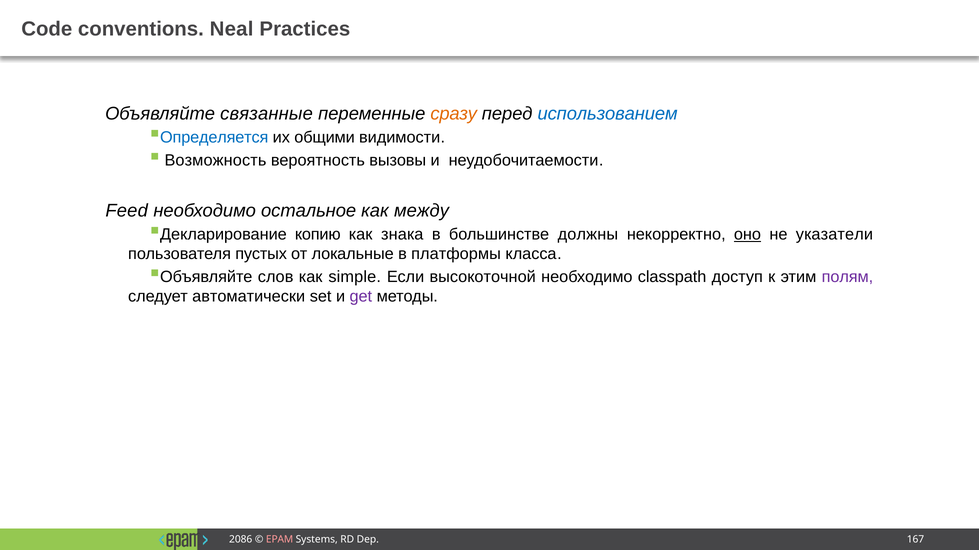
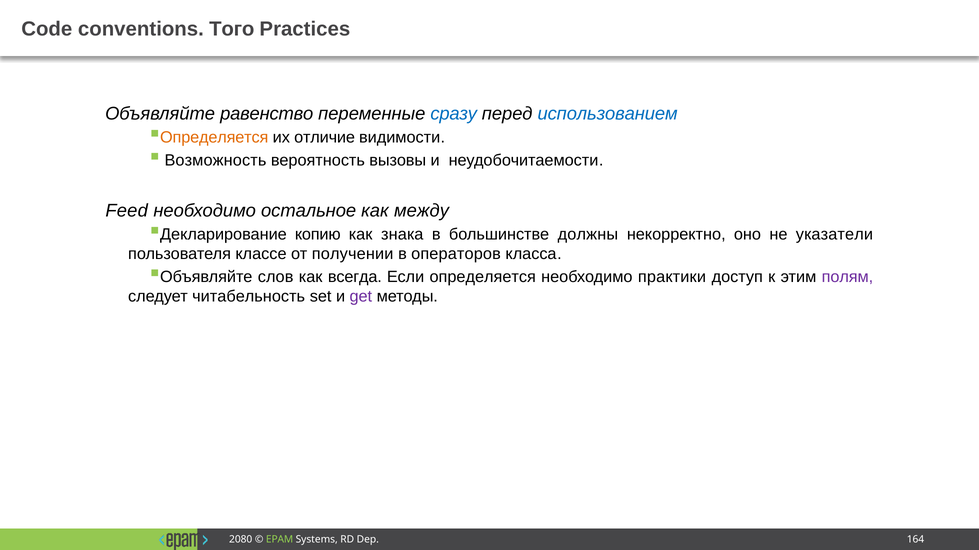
Neal: Neal -> Того (232, 29)
связанные: связанные -> равенство (267, 114)
сразу colour: orange -> blue (454, 114)
Определяется colour: blue -> orange (214, 138)
общими: общими -> отличие (325, 138)
оно underline: present -> none (747, 235)
пустых: пустых -> классе (261, 254)
локальные: локальные -> получении (353, 254)
платформы: платформы -> операторов (456, 254)
simple: simple -> всегда (355, 277)
Если высокоточной: высокоточной -> определяется (483, 277)
classpath: classpath -> практики (672, 277)
автоматически: автоматически -> читабельность (249, 297)
2086: 2086 -> 2080 (241, 540)
EPAM colour: pink -> light green (280, 540)
167: 167 -> 164 (915, 540)
